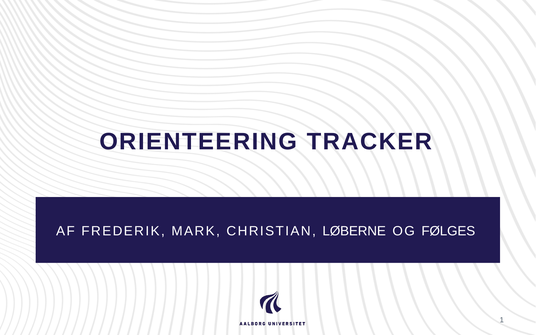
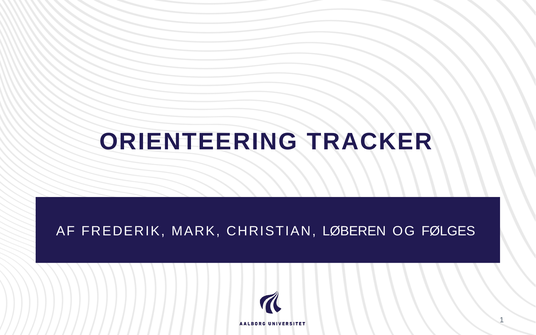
LØBERNE: LØBERNE -> LØBEREN (354, 231)
